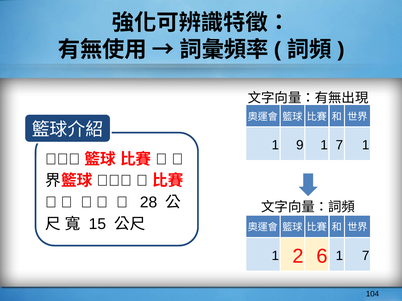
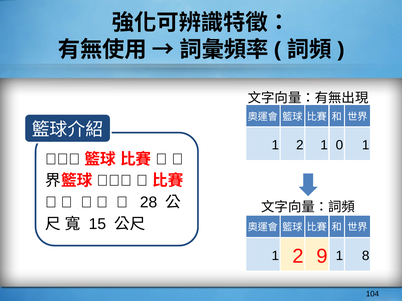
9: 9 -> 2 (300, 145)
7: 7 -> 0 (339, 145)
6: 6 -> 9 (322, 257)
7: 7 -> 8 (366, 256)
